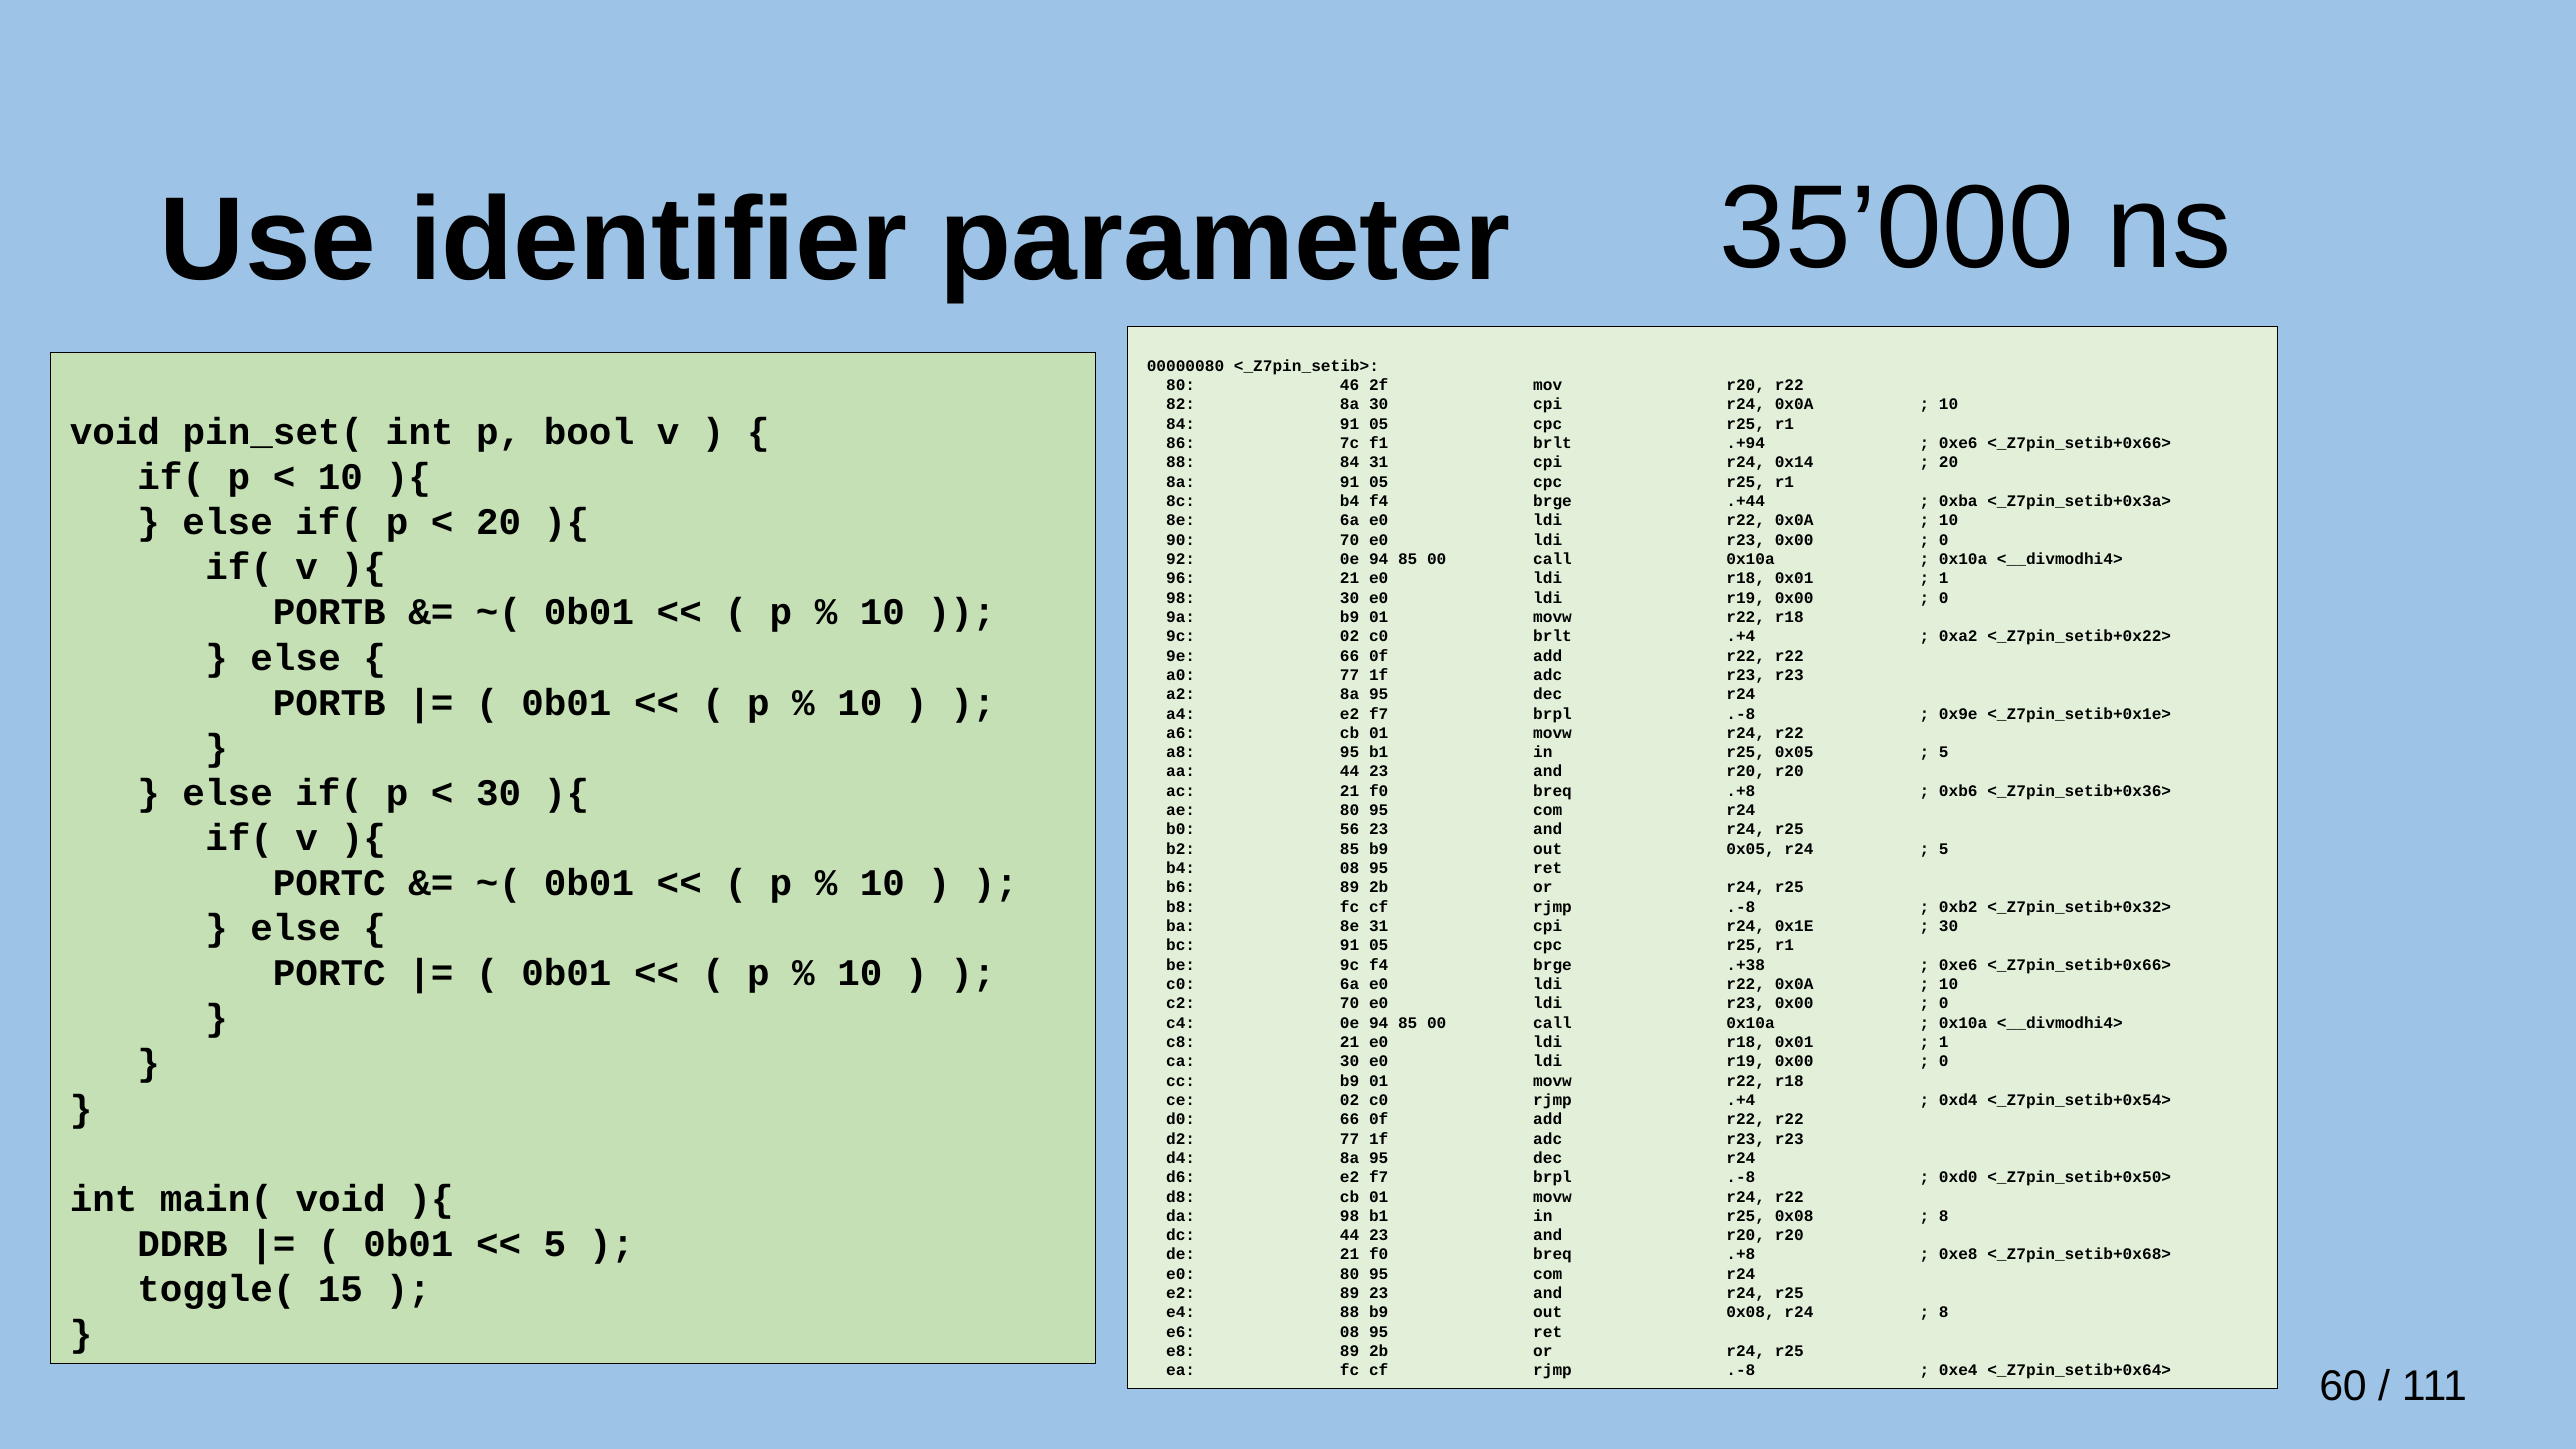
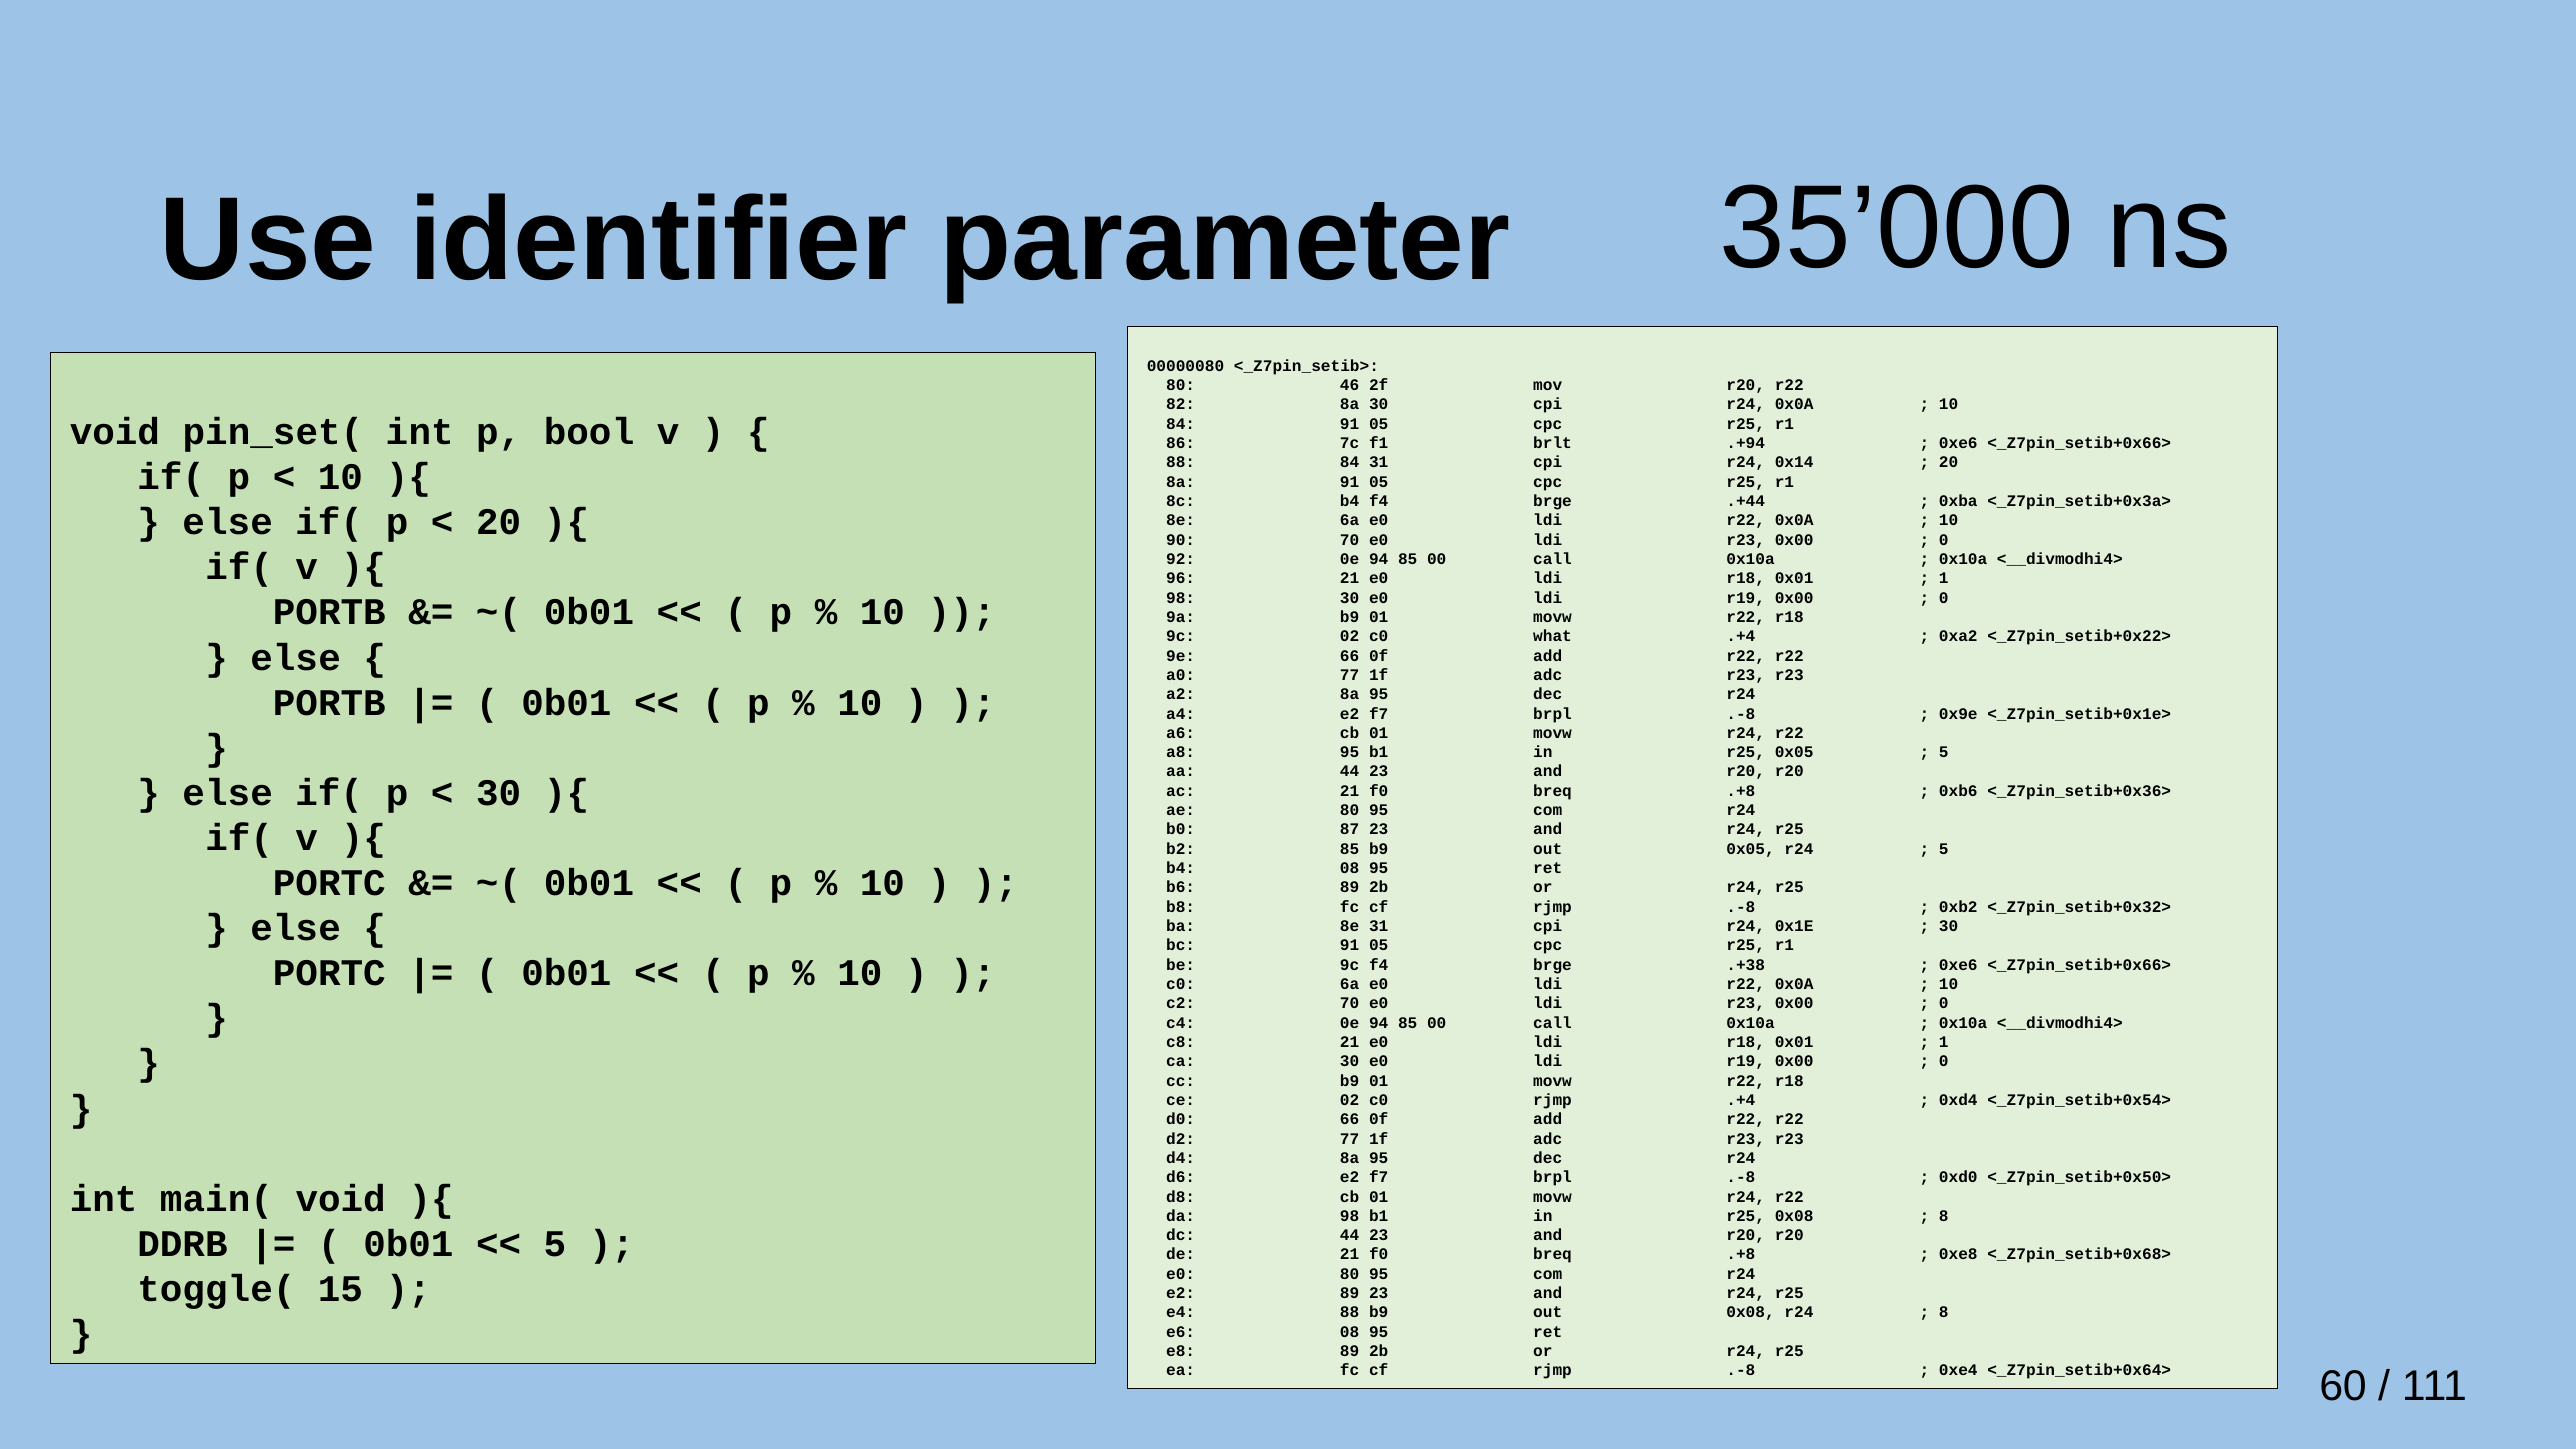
c0 brlt: brlt -> what (1553, 636)
56: 56 -> 87 (1350, 830)
